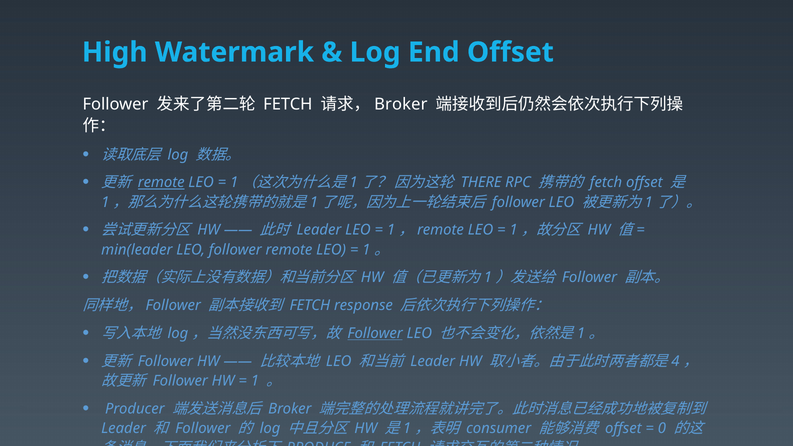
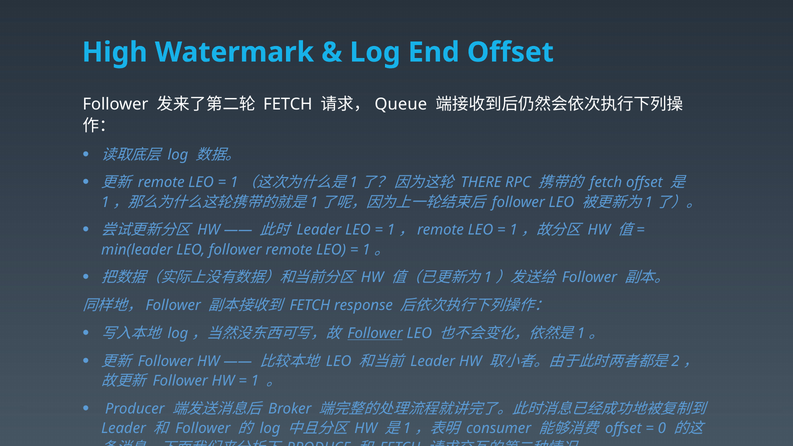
Broker: Broker -> Queue (401, 104)
remote underline: present -> none (161, 183)
4: 4 -> 2 (675, 361)
